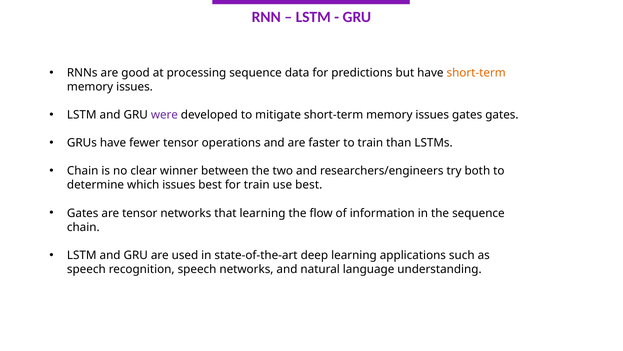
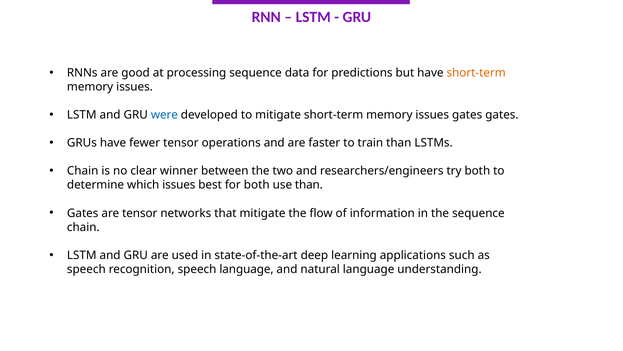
were colour: purple -> blue (164, 115)
for train: train -> both (257, 185)
use best: best -> than (309, 185)
that learning: learning -> mitigate (263, 213)
speech networks: networks -> language (246, 269)
